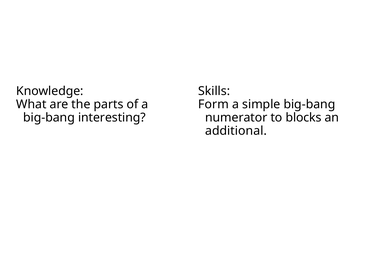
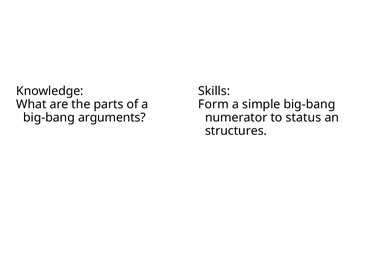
interesting: interesting -> arguments (112, 118)
blocks: blocks -> status (303, 118)
additional: additional -> structures (236, 131)
